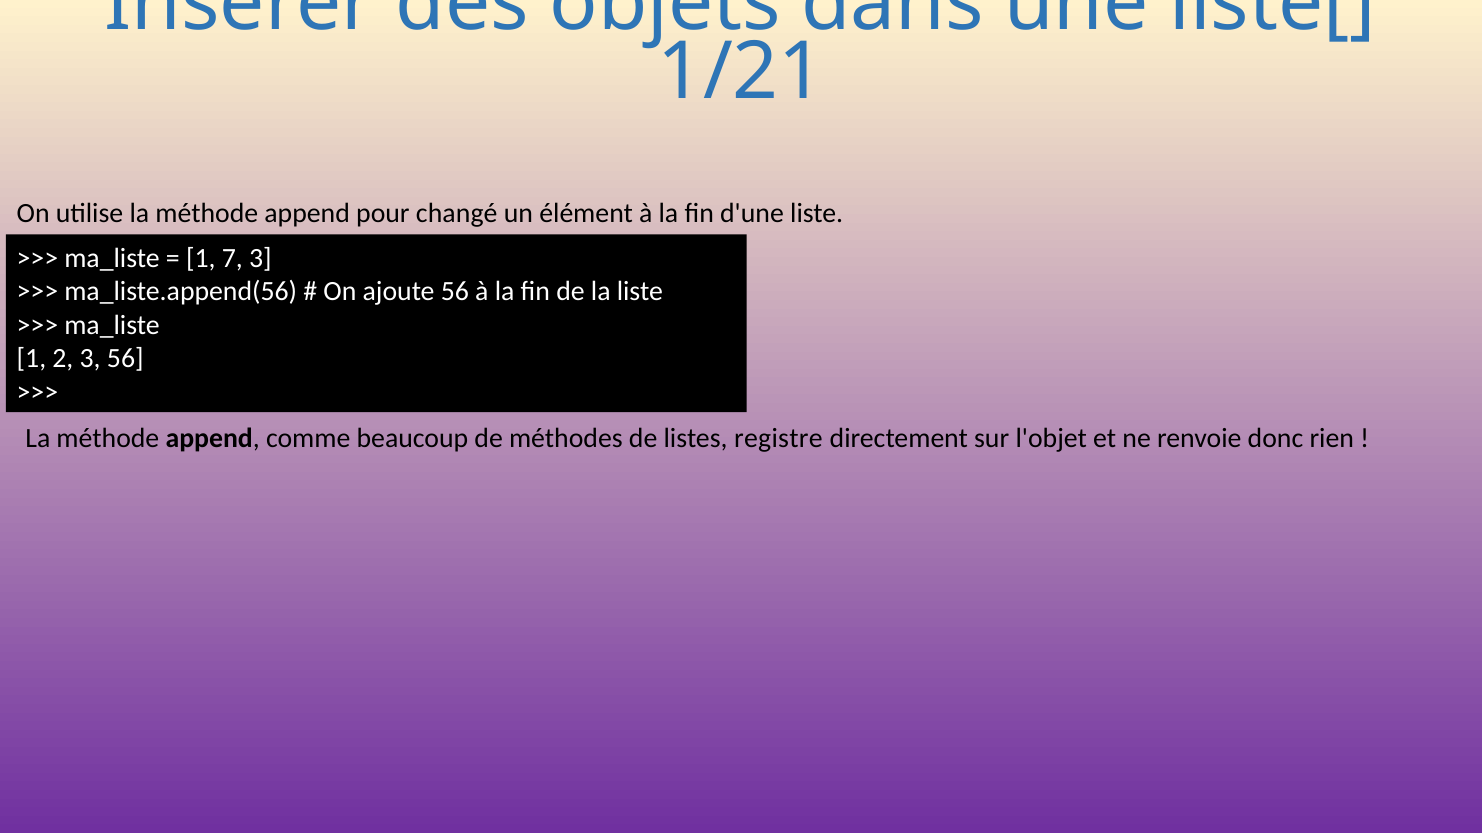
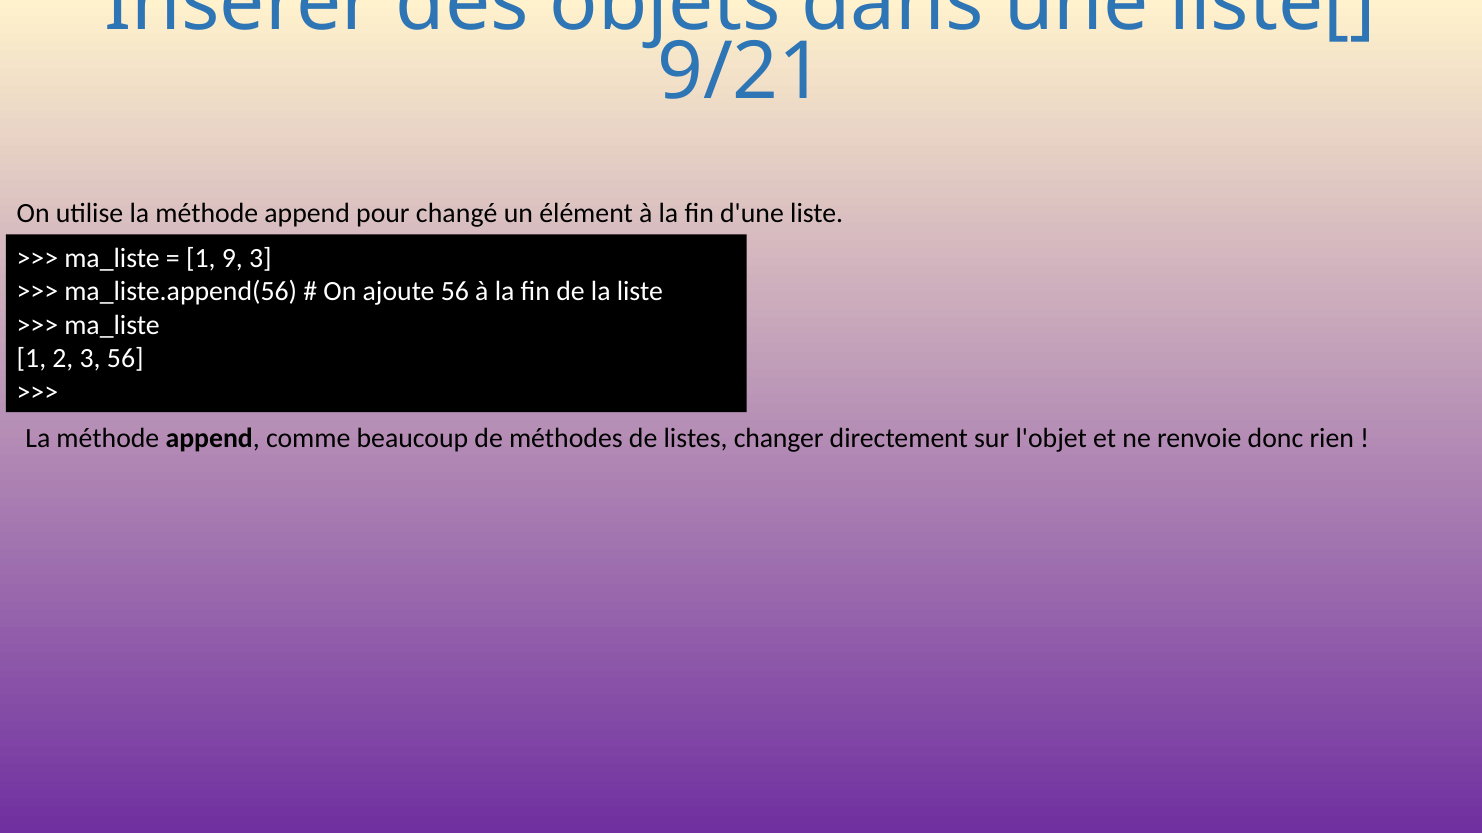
1/21: 1/21 -> 9/21 (741, 72)
7: 7 -> 9 (232, 258)
registre: registre -> changer (779, 438)
